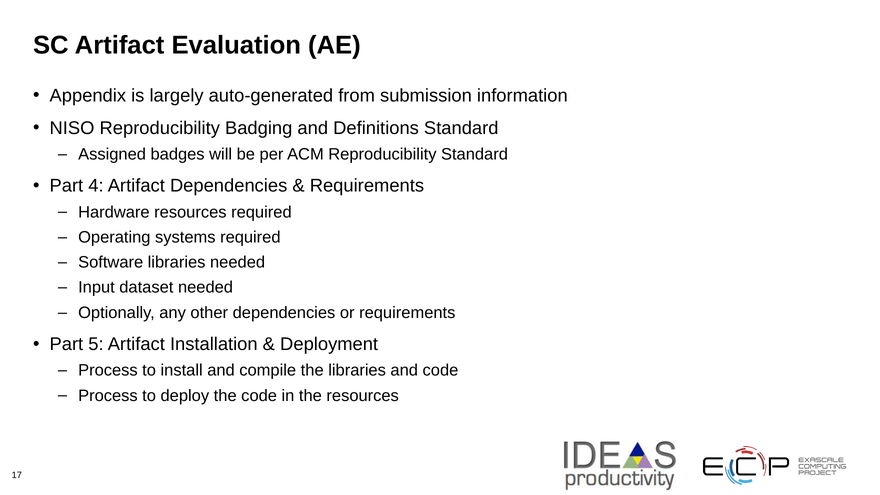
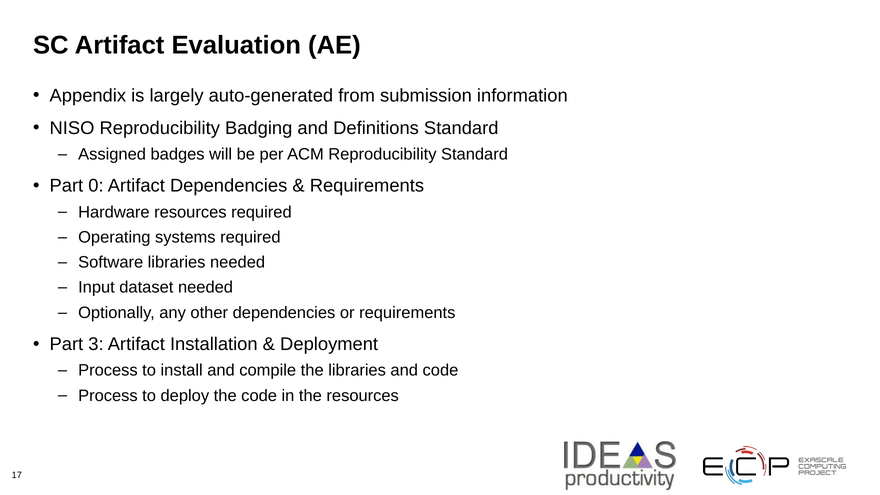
4: 4 -> 0 (96, 186)
5: 5 -> 3 (96, 344)
